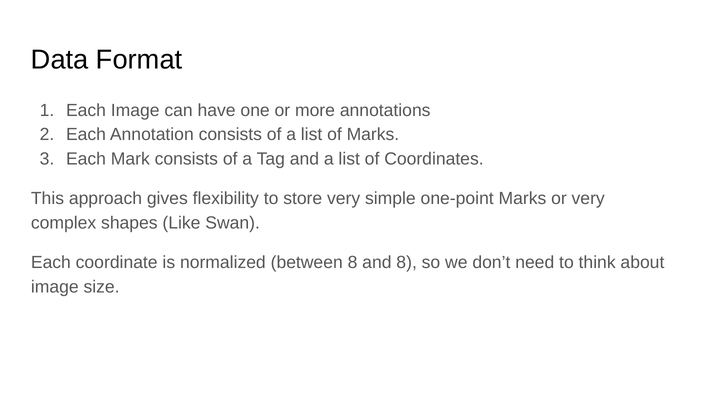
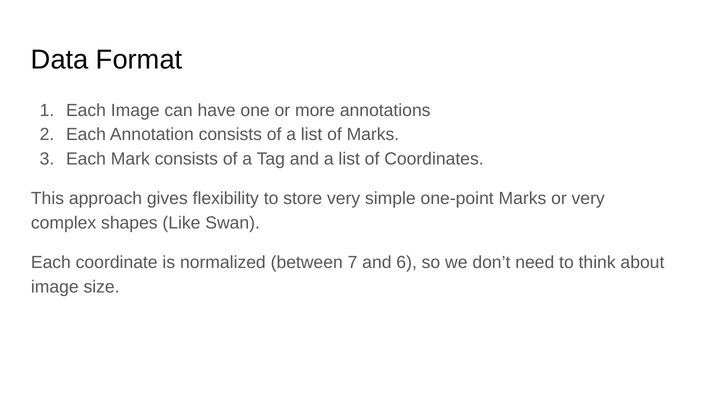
between 8: 8 -> 7 (353, 263)
and 8: 8 -> 6 (407, 263)
